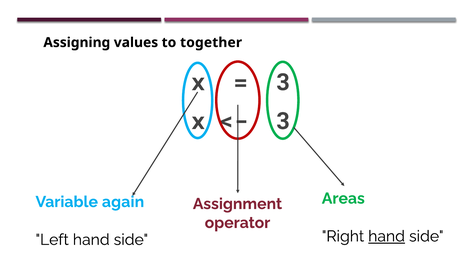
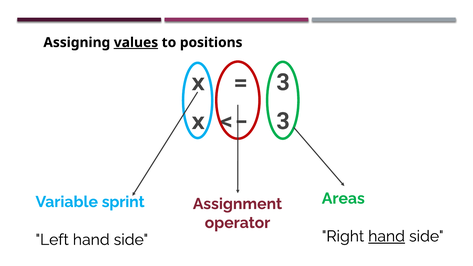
values underline: none -> present (136, 43)
together: together -> positions (211, 43)
again: again -> sprint (123, 202)
